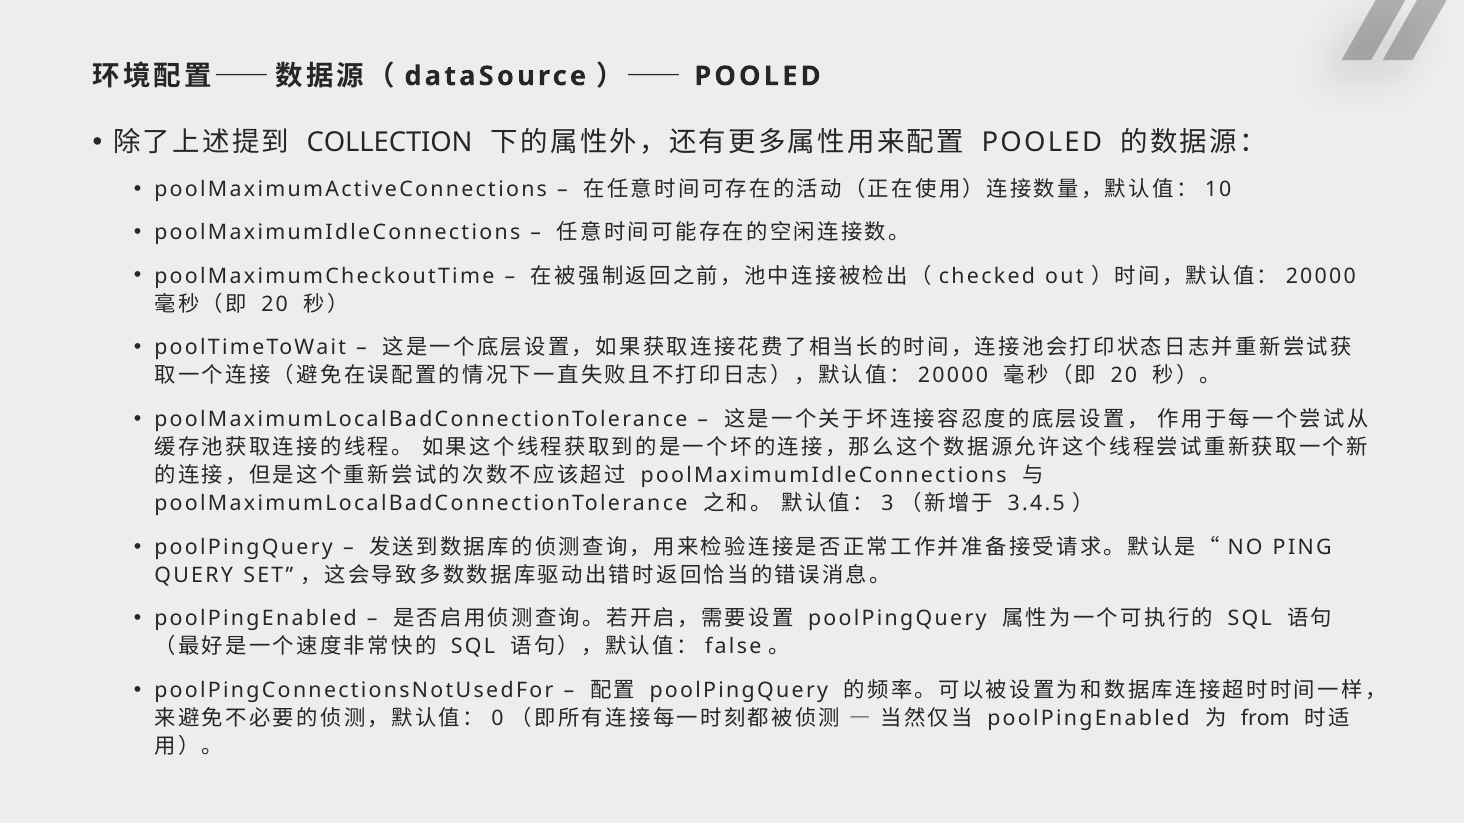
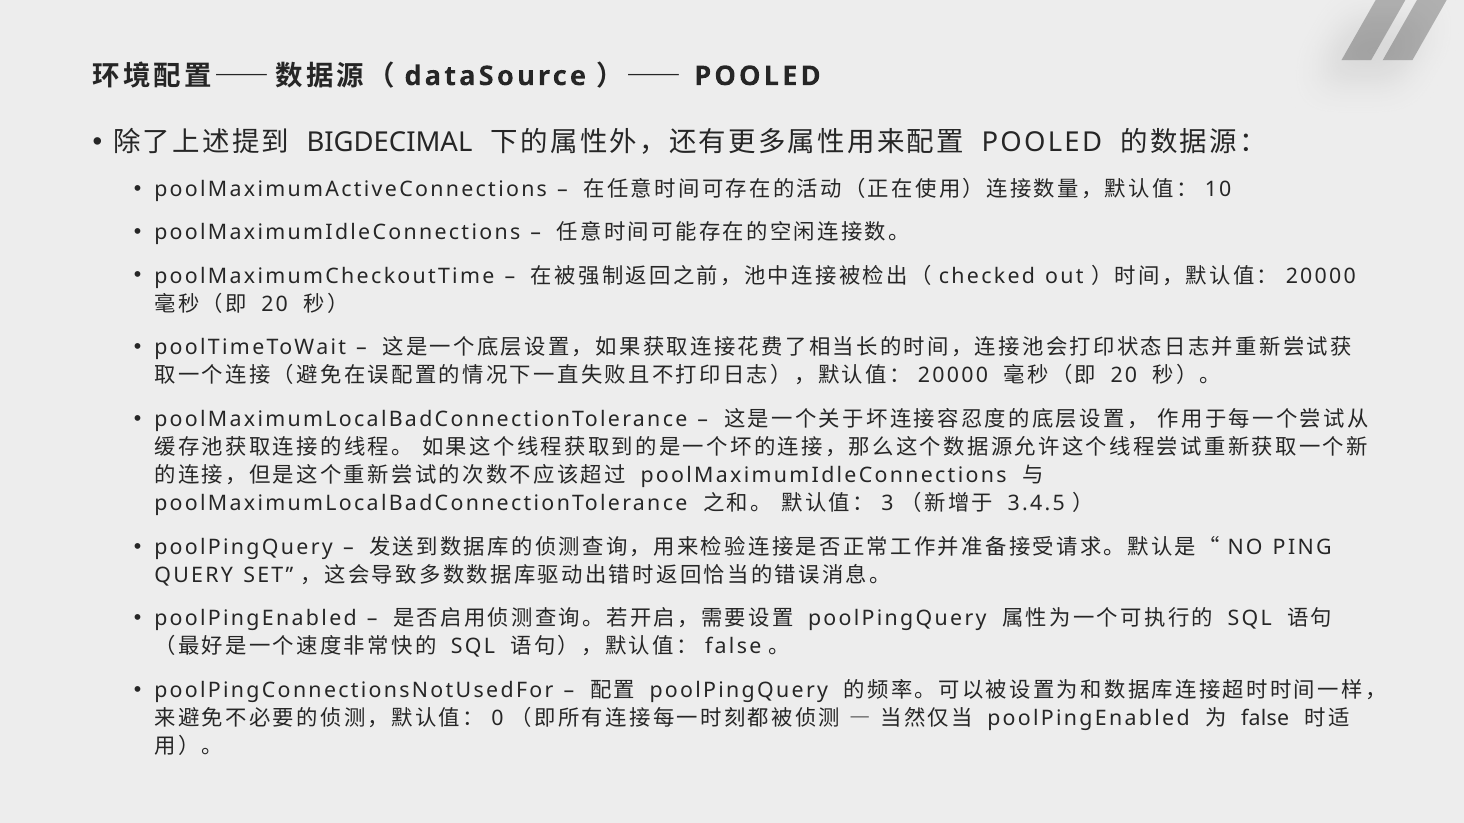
COLLECTION: COLLECTION -> BIGDECIMAL (389, 143)
from: from -> false (1265, 719)
